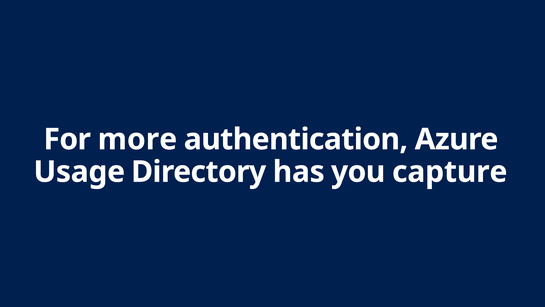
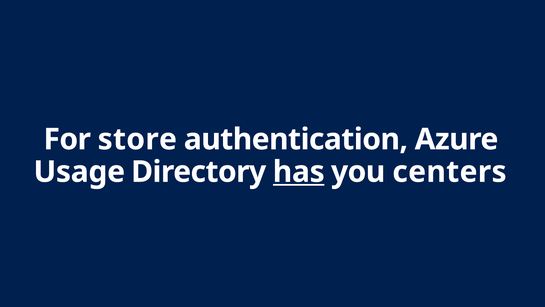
more: more -> store (137, 139)
has underline: none -> present (299, 172)
capture: capture -> centers (449, 172)
